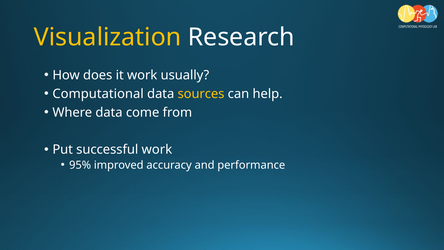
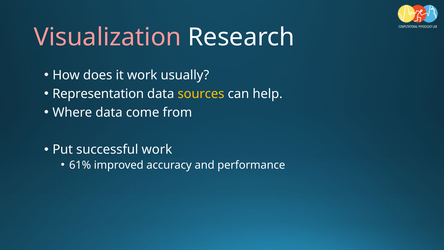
Visualization colour: yellow -> pink (108, 37)
Computational: Computational -> Representation (98, 94)
95%: 95% -> 61% (80, 165)
